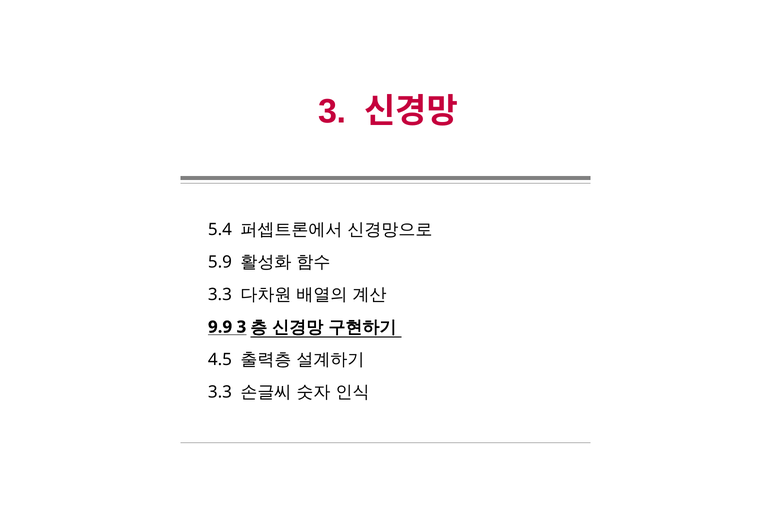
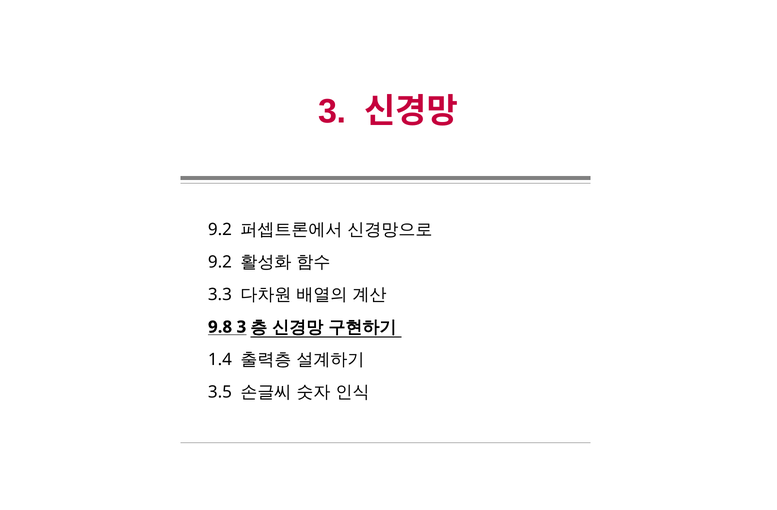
5.4: 5.4 -> 9.2 (220, 230)
5.9: 5.9 -> 9.2 (220, 262)
9.9: 9.9 -> 9.8 (220, 327)
4.5: 4.5 -> 1.4 (220, 360)
3.3: 3.3 -> 3.5 (220, 392)
